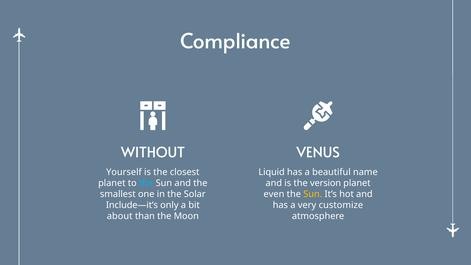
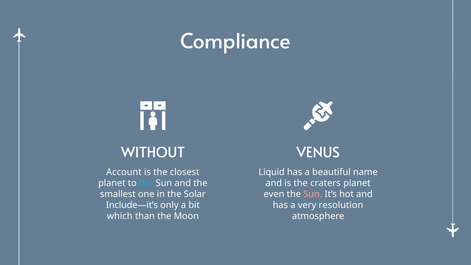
Yourself: Yourself -> Account (124, 172)
version: version -> craters (325, 183)
Sun colour: yellow -> pink (313, 194)
customize: customize -> resolution (341, 205)
about: about -> which (120, 216)
